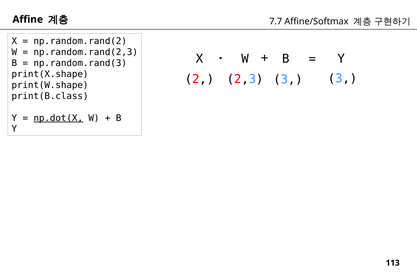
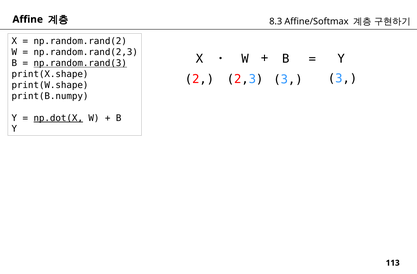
7.7: 7.7 -> 8.3 (276, 21)
np.random.rand(3 underline: none -> present (80, 63)
print(B.class: print(B.class -> print(B.numpy (50, 96)
